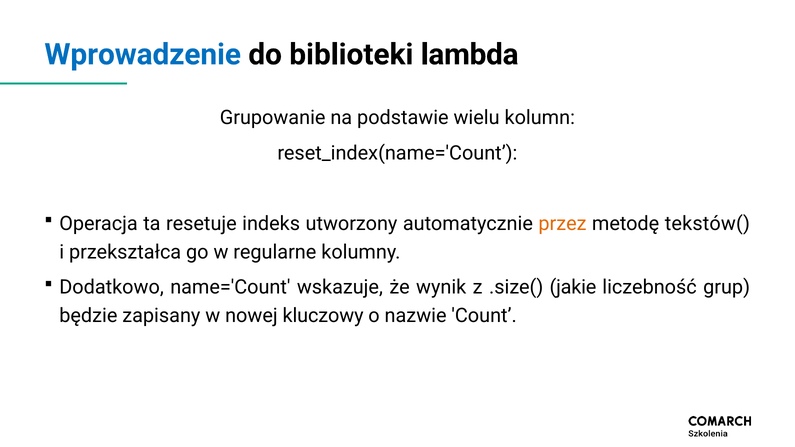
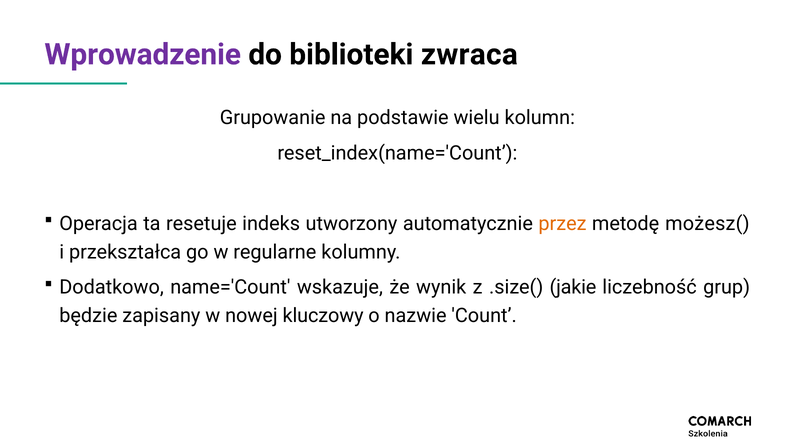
Wprowadzenie colour: blue -> purple (143, 55)
lambda: lambda -> zwraca (469, 55)
tekstów(: tekstów( -> możesz( (707, 224)
